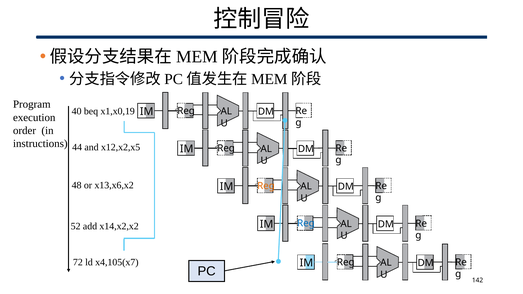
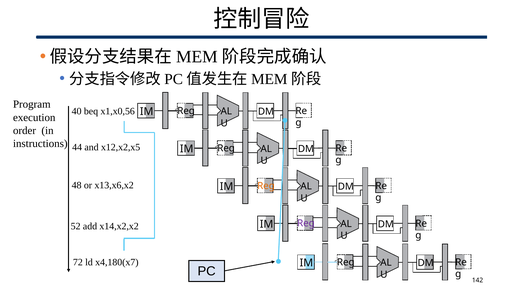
x1,x0,19: x1,x0,19 -> x1,x0,56 (118, 111)
Reg colour: blue -> purple (306, 224)
x4,105(x7: x4,105(x7 -> x4,180(x7 (117, 262)
